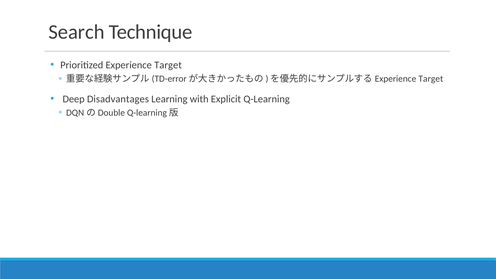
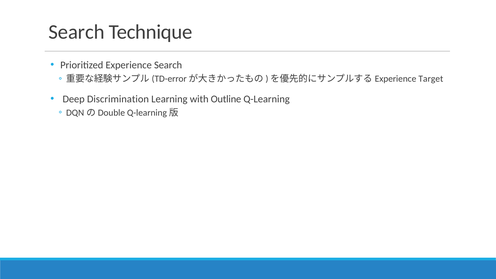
Experience Target: Target -> Search (168, 65)
Disadvantages: Disadvantages -> Discrimination (118, 99)
Explicit: Explicit -> Outline (226, 99)
